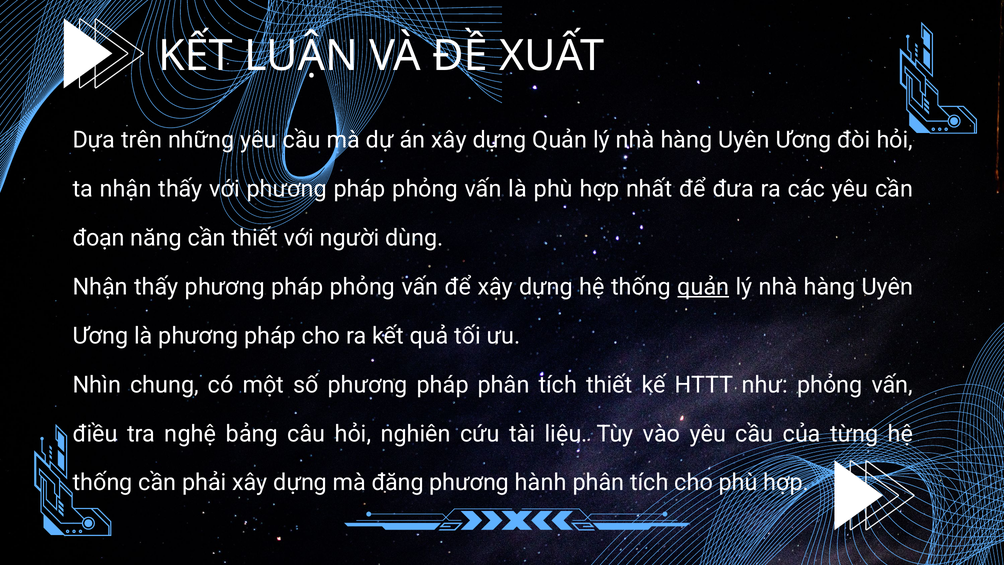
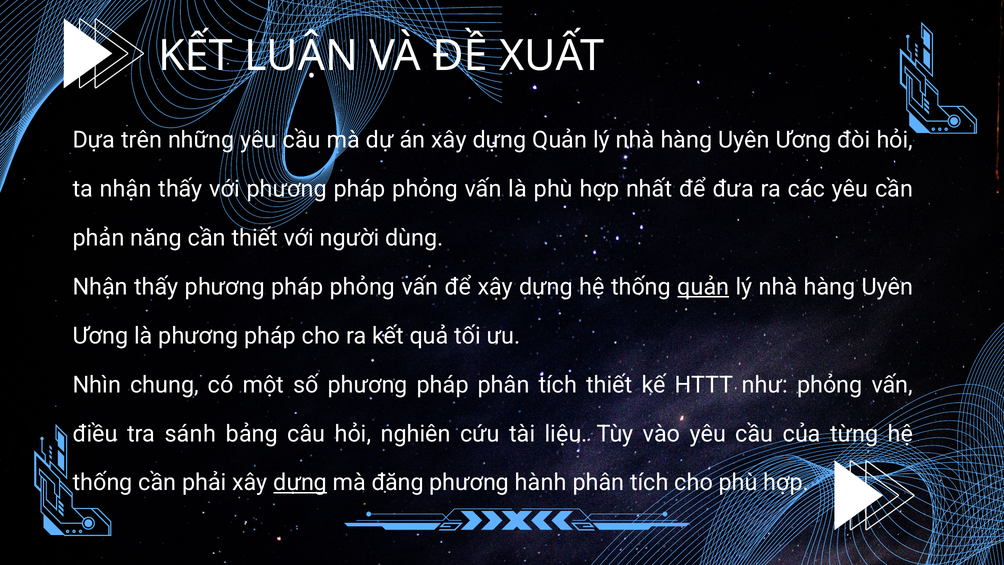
đoạn: đoạn -> phản (99, 238)
nghệ: nghệ -> sánh (190, 434)
dựng underline: none -> present (300, 483)
